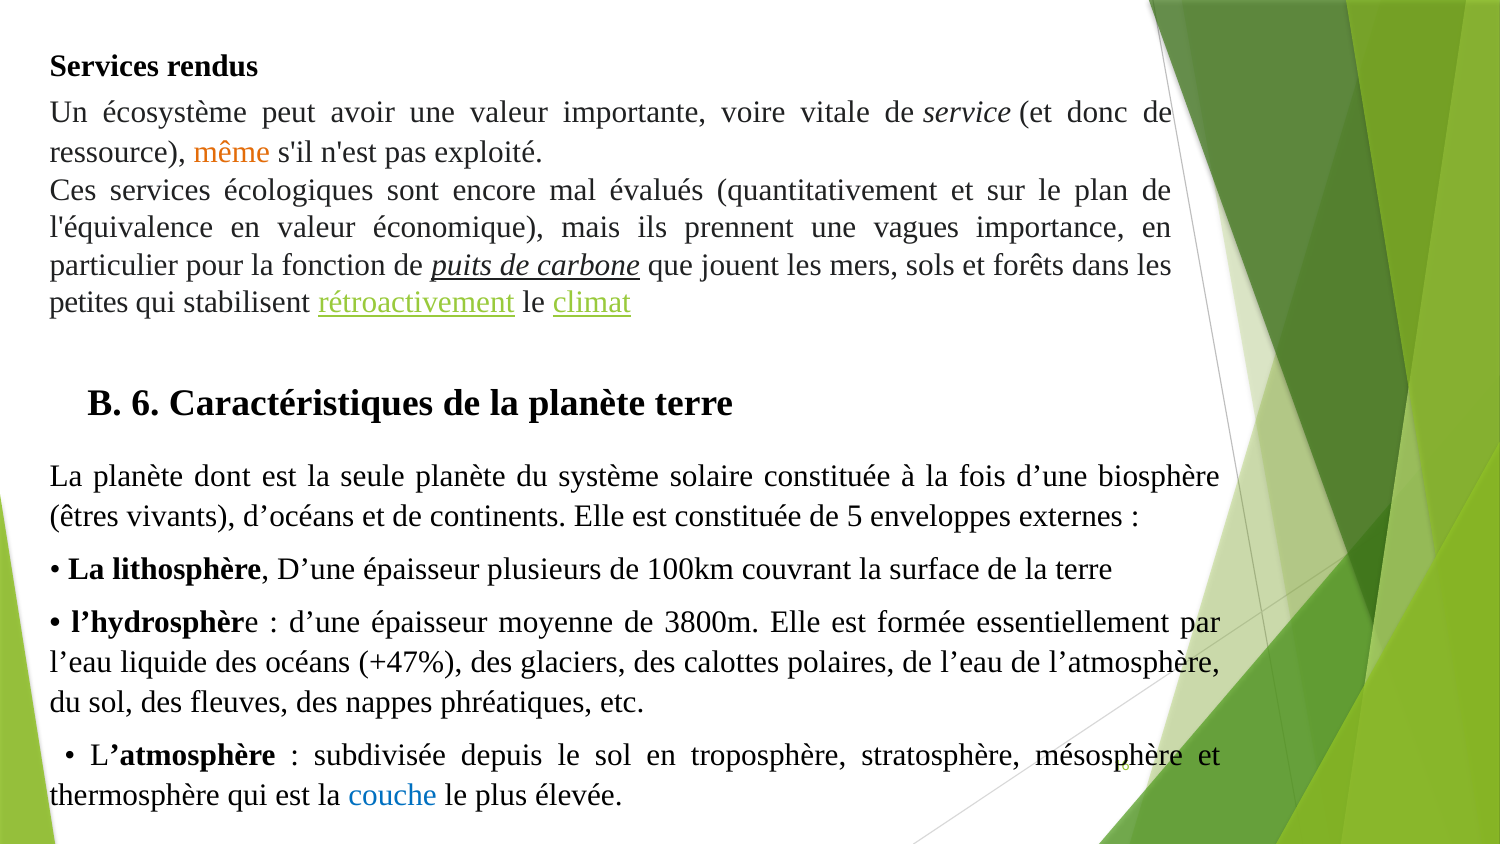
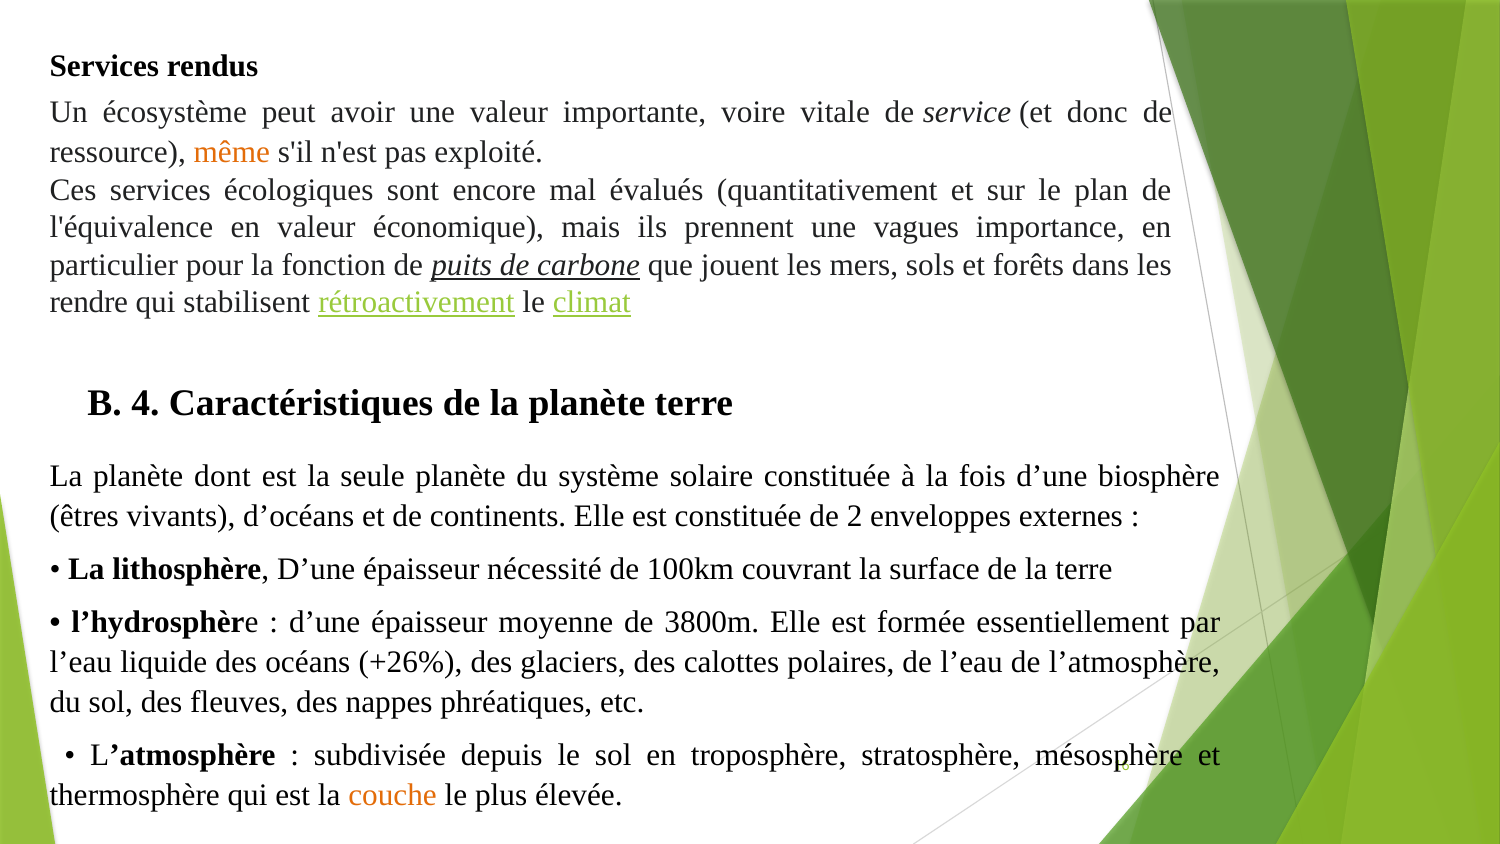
petites: petites -> rendre (89, 302)
6: 6 -> 4 (145, 403)
5: 5 -> 2 (855, 516)
plusieurs: plusieurs -> nécessité (544, 569)
+47%: +47% -> +26% (411, 662)
couche colour: blue -> orange (393, 795)
